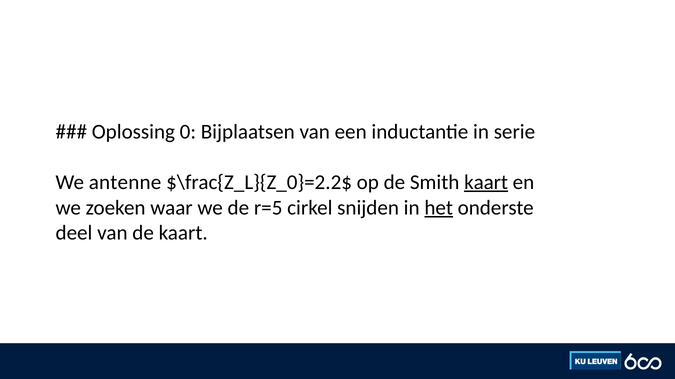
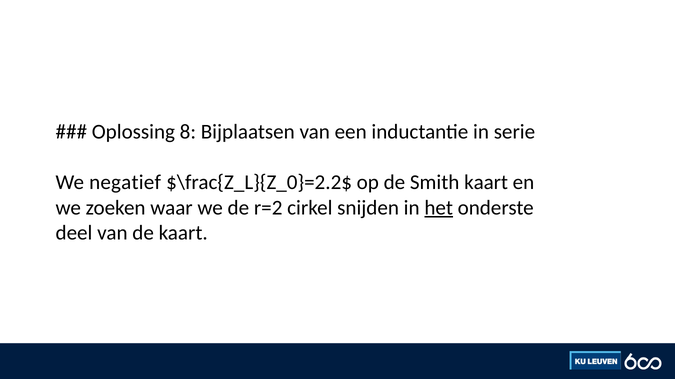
0: 0 -> 8 (188, 132)
antenne: antenne -> negatief (125, 183)
kaart underline: present -> none (486, 183)
r=5: r=5 -> r=2 (268, 208)
